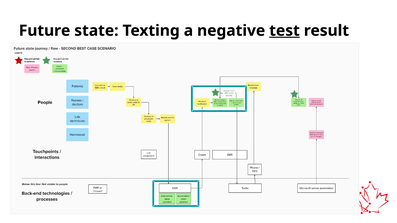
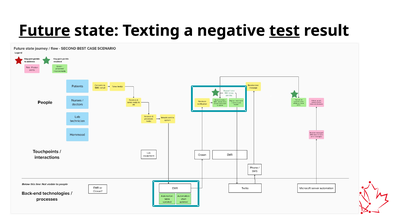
Future underline: none -> present (45, 31)
